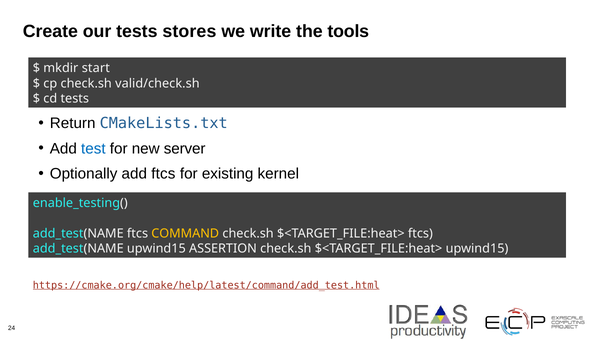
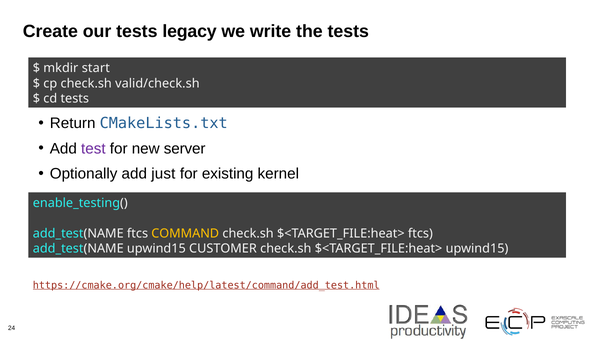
stores: stores -> legacy (190, 31)
the tools: tools -> tests (348, 31)
test colour: blue -> purple (93, 149)
add ftcs: ftcs -> just (163, 174)
ASSERTION: ASSERTION -> CUSTOMER (223, 249)
